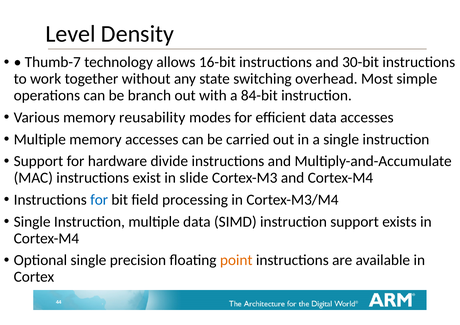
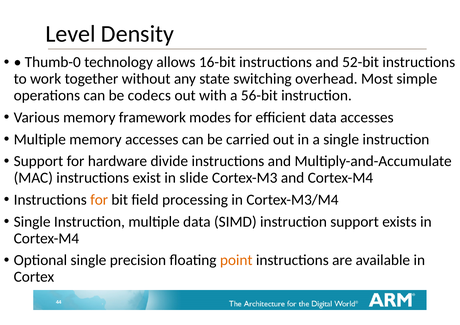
Thumb-7: Thumb-7 -> Thumb-0 (53, 62)
30-bit: 30-bit -> 52-bit (361, 62)
branch: branch -> codecs (149, 95)
84-bit: 84-bit -> 56-bit (259, 95)
reusability: reusability -> framework (152, 117)
for colour: blue -> orange (99, 200)
